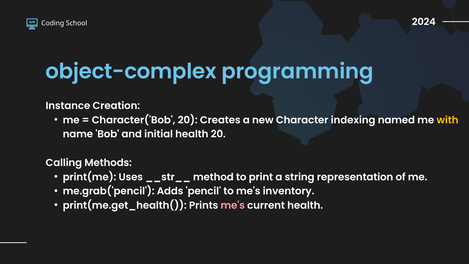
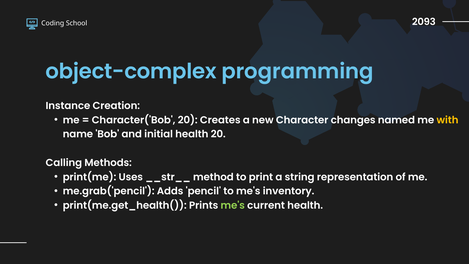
2024: 2024 -> 2093 (424, 22)
indexing: indexing -> changes (353, 120)
me's colour: pink -> light green (233, 205)
